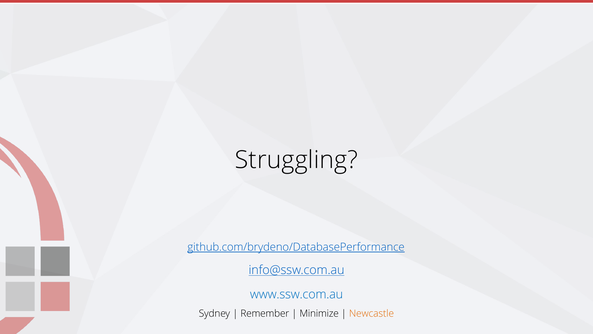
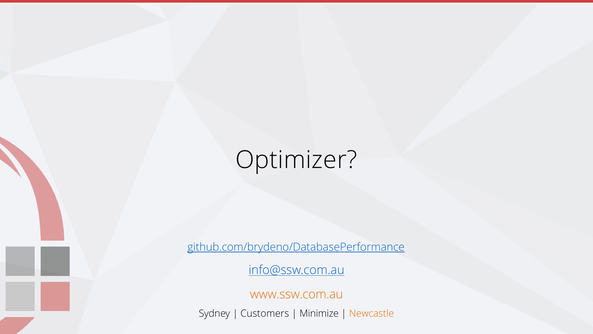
Struggling: Struggling -> Optimizer (296, 160)
www.ssw.com.au colour: blue -> orange (296, 294)
Remember: Remember -> Customers (265, 313)
